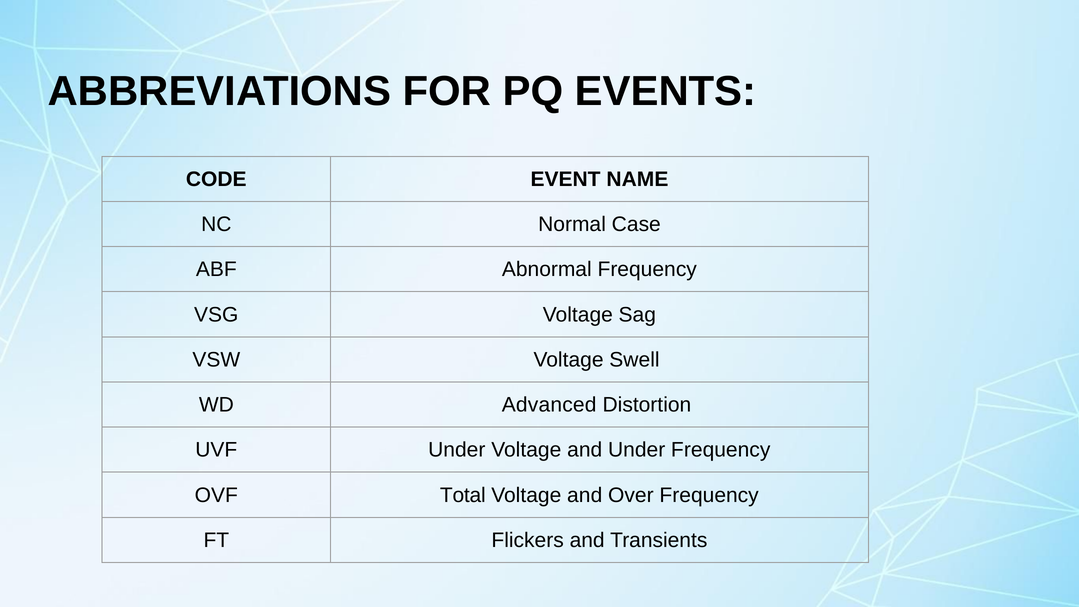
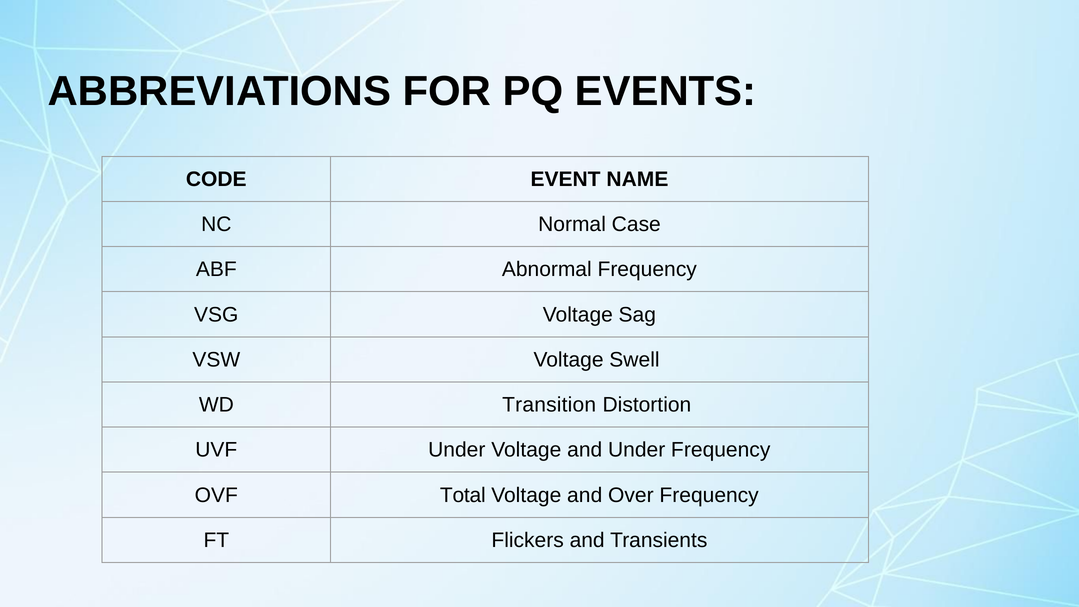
Advanced: Advanced -> Transition (549, 405)
